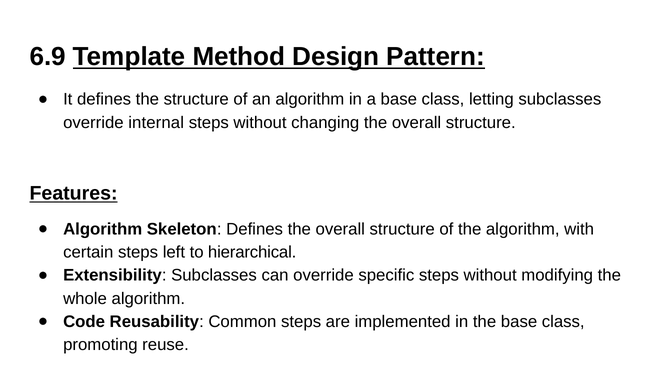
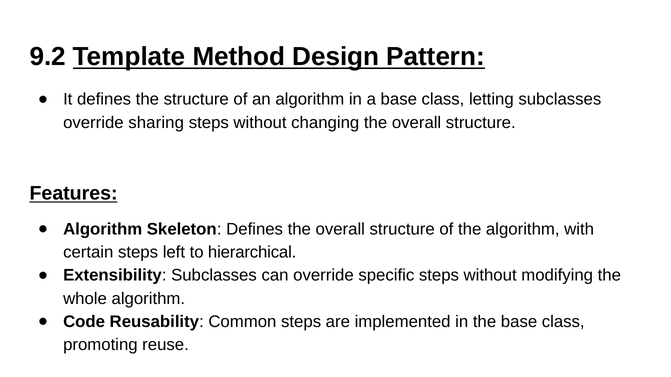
6.9: 6.9 -> 9.2 (48, 57)
internal: internal -> sharing (156, 123)
